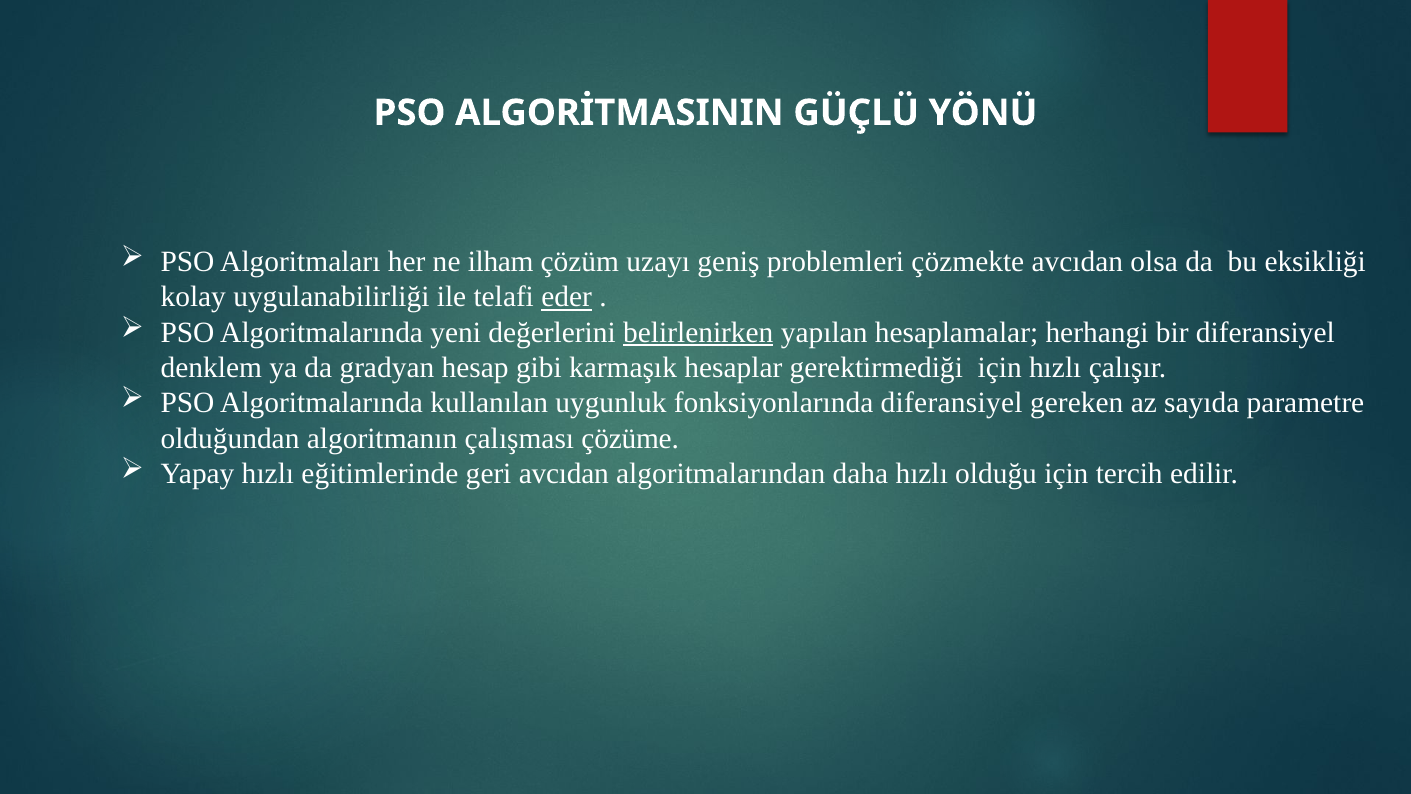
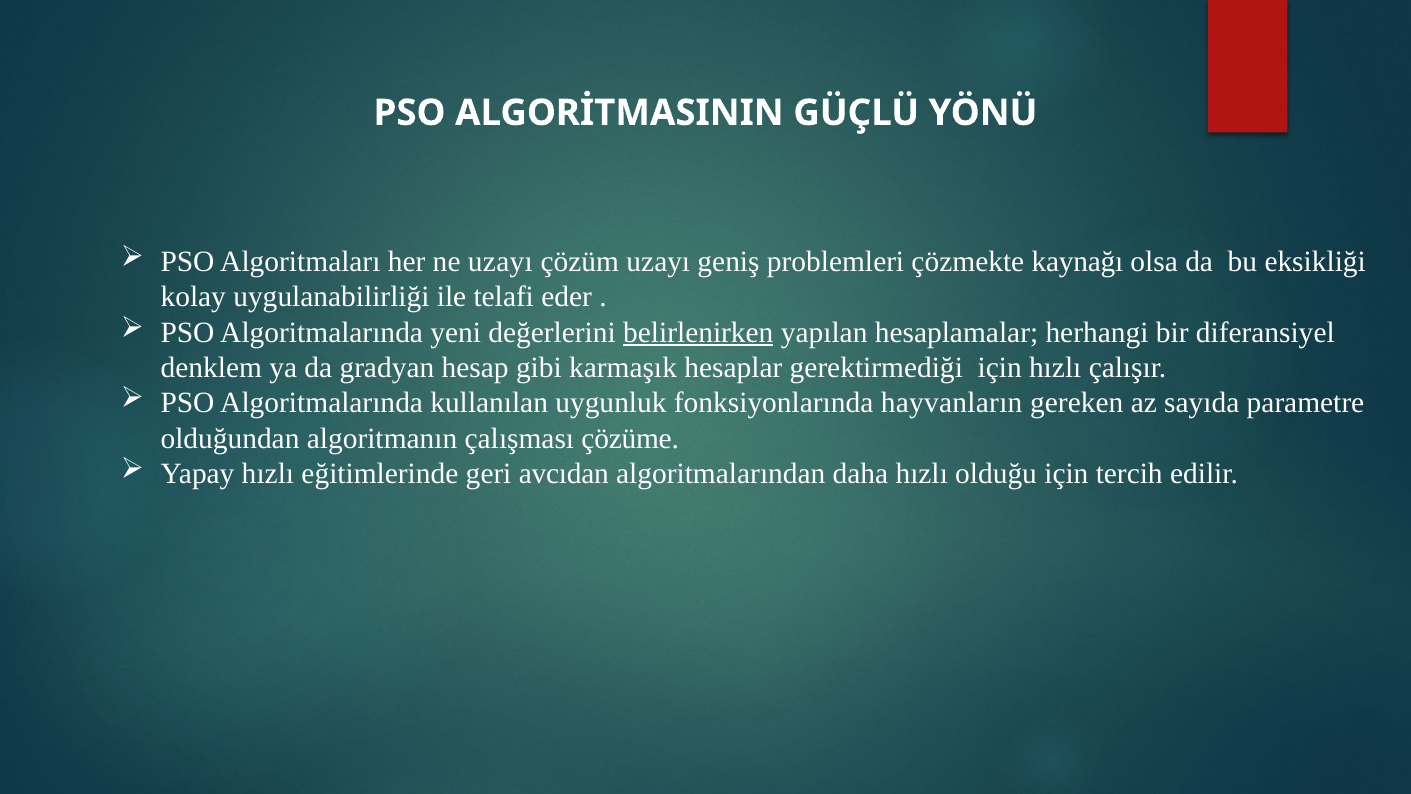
ne ilham: ilham -> uzayı (500, 262)
çözmekte avcıdan: avcıdan -> kaynağı (1077, 262)
eder underline: present -> none (567, 297)
fonksiyonlarında diferansiyel: diferansiyel -> hayvanların (952, 403)
